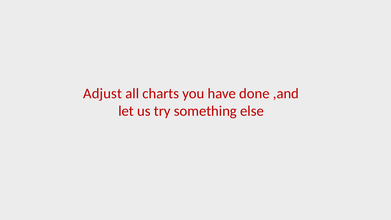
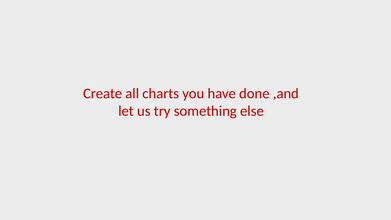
Adjust: Adjust -> Create (103, 93)
